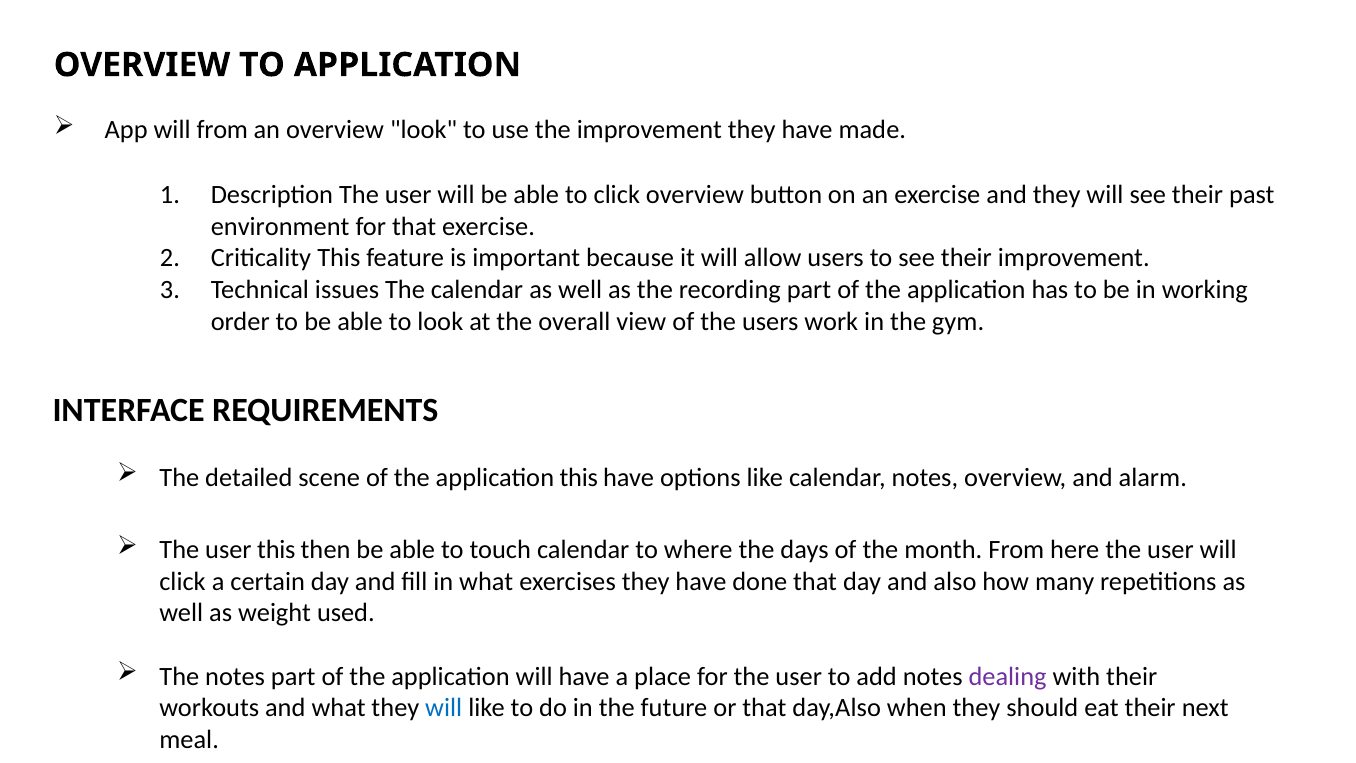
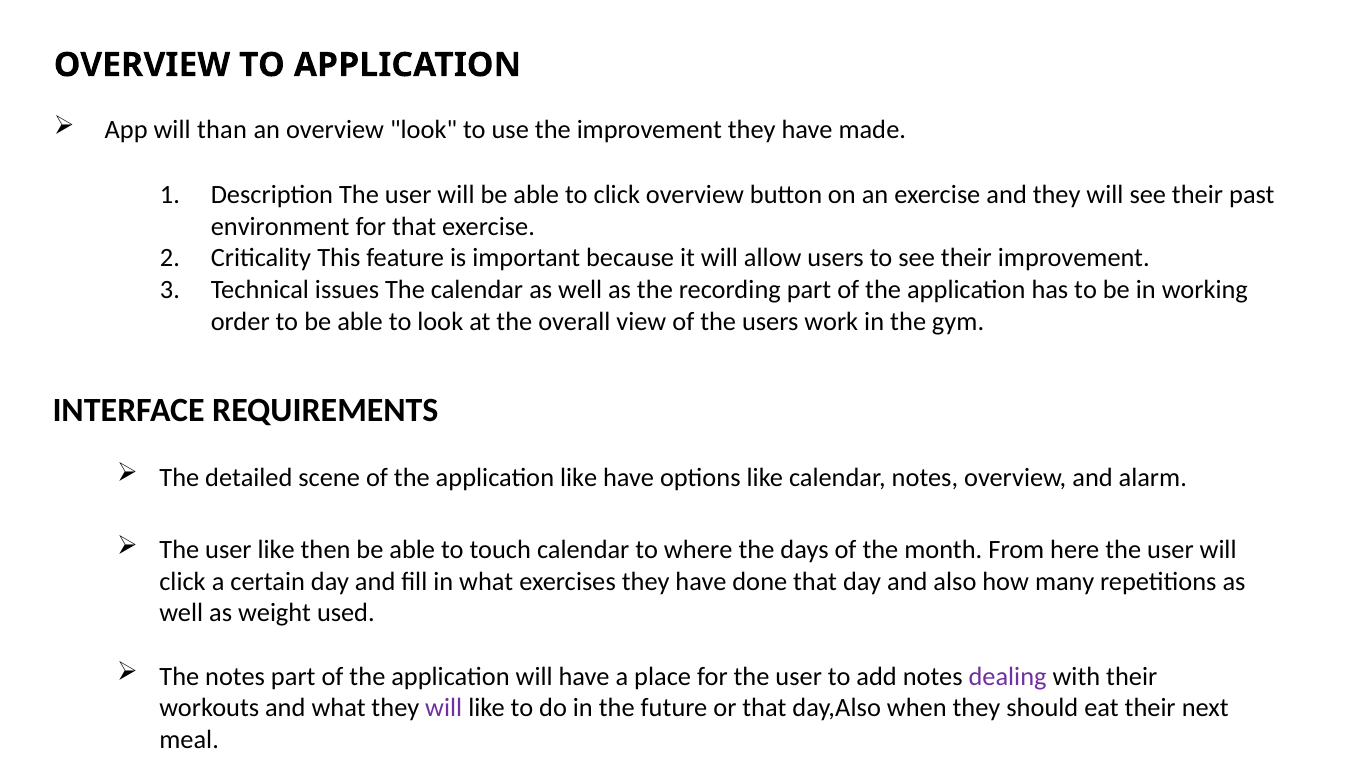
will from: from -> than (222, 130)
application this: this -> like (579, 477)
user this: this -> like (276, 550)
will colour: blue -> purple (444, 708)
